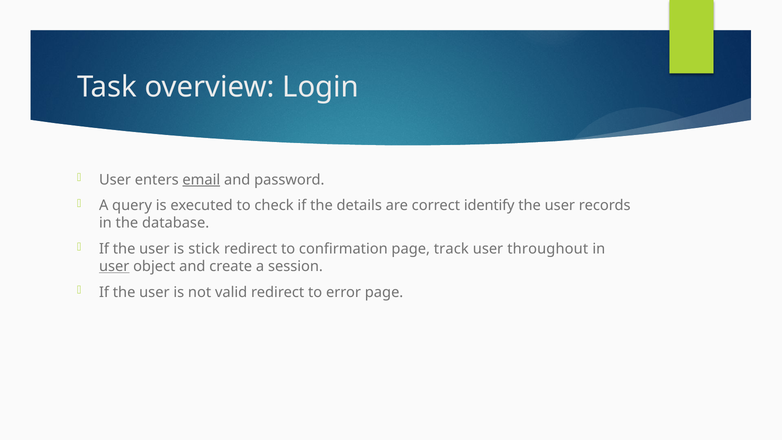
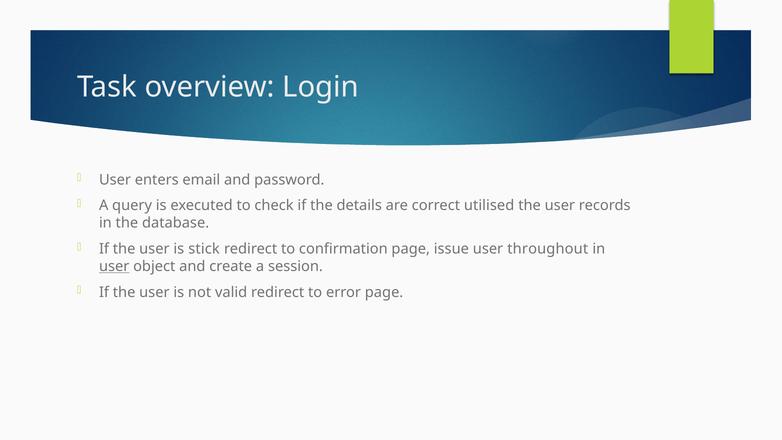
email underline: present -> none (201, 180)
identify: identify -> utilised (489, 205)
track: track -> issue (451, 249)
